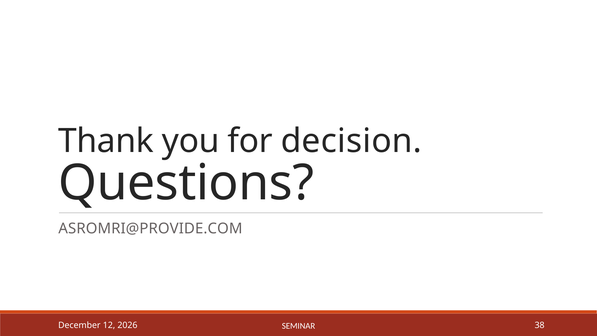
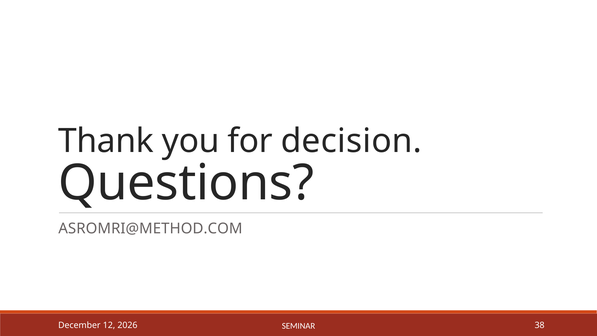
ASROMRI@PROVIDE.COM: ASROMRI@PROVIDE.COM -> ASROMRI@METHOD.COM (150, 228)
